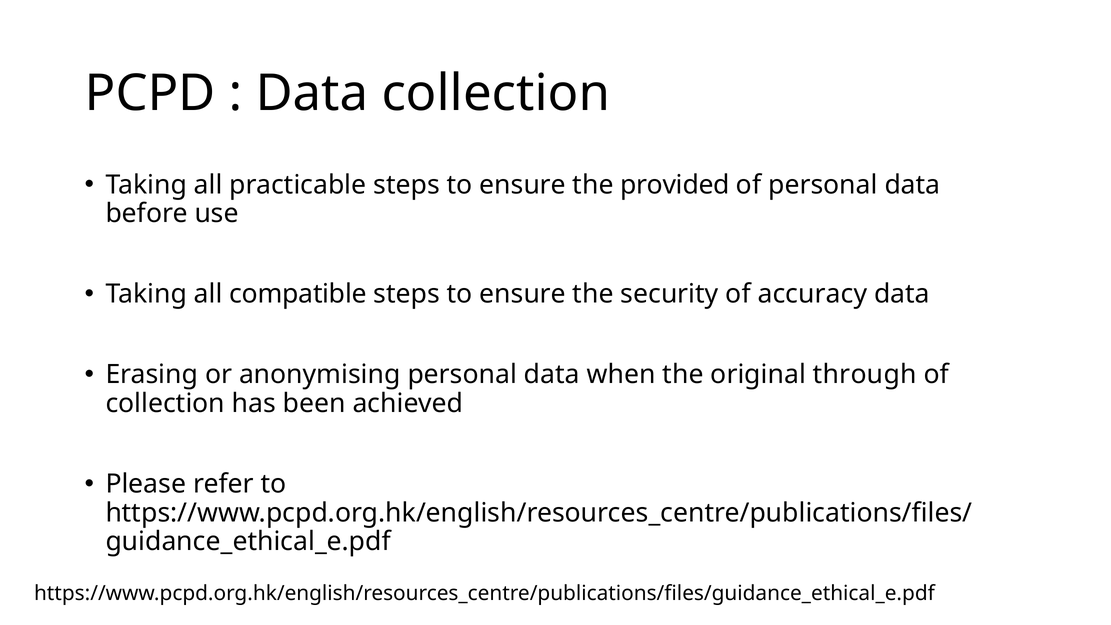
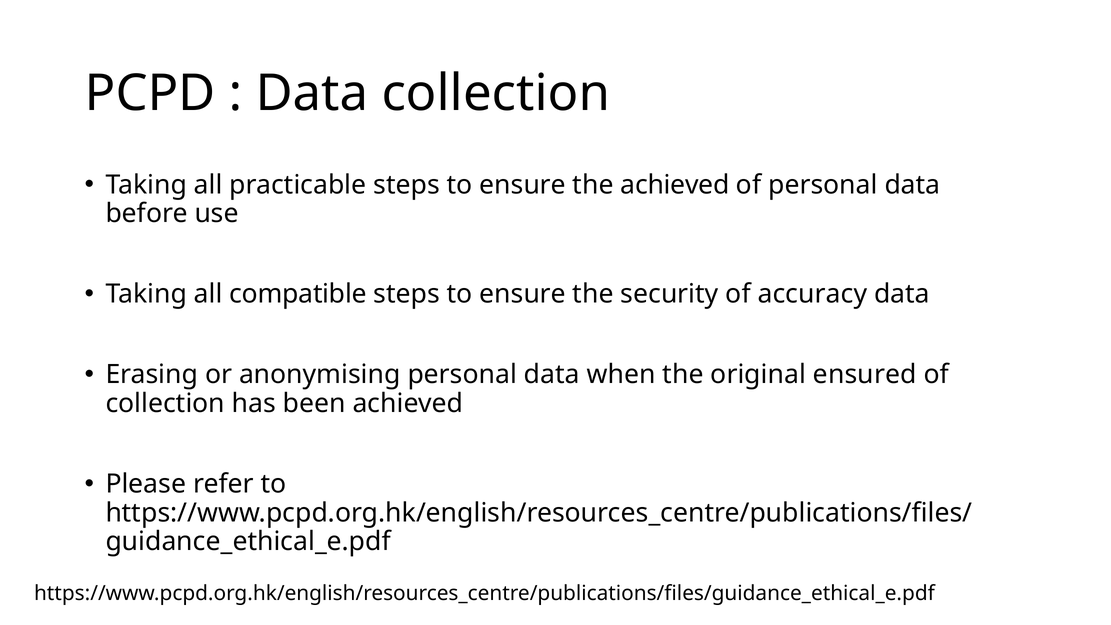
the provided: provided -> achieved (675, 185)
through: through -> ensured (865, 375)
